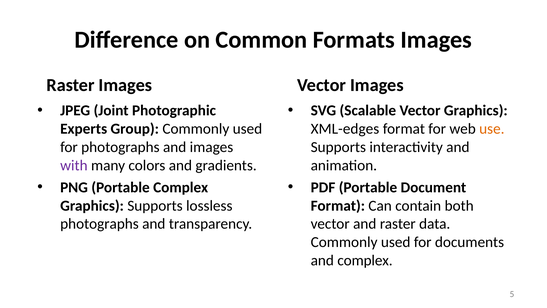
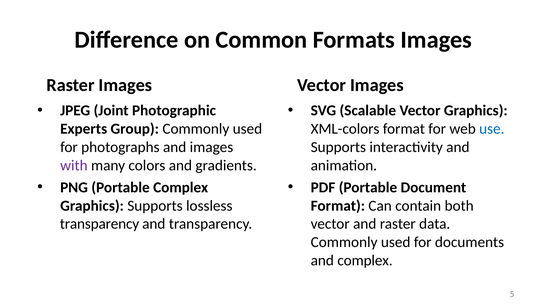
XML-edges: XML-edges -> XML-colors (345, 129)
use colour: orange -> blue (492, 129)
photographs: photographs -> transparency (100, 224)
